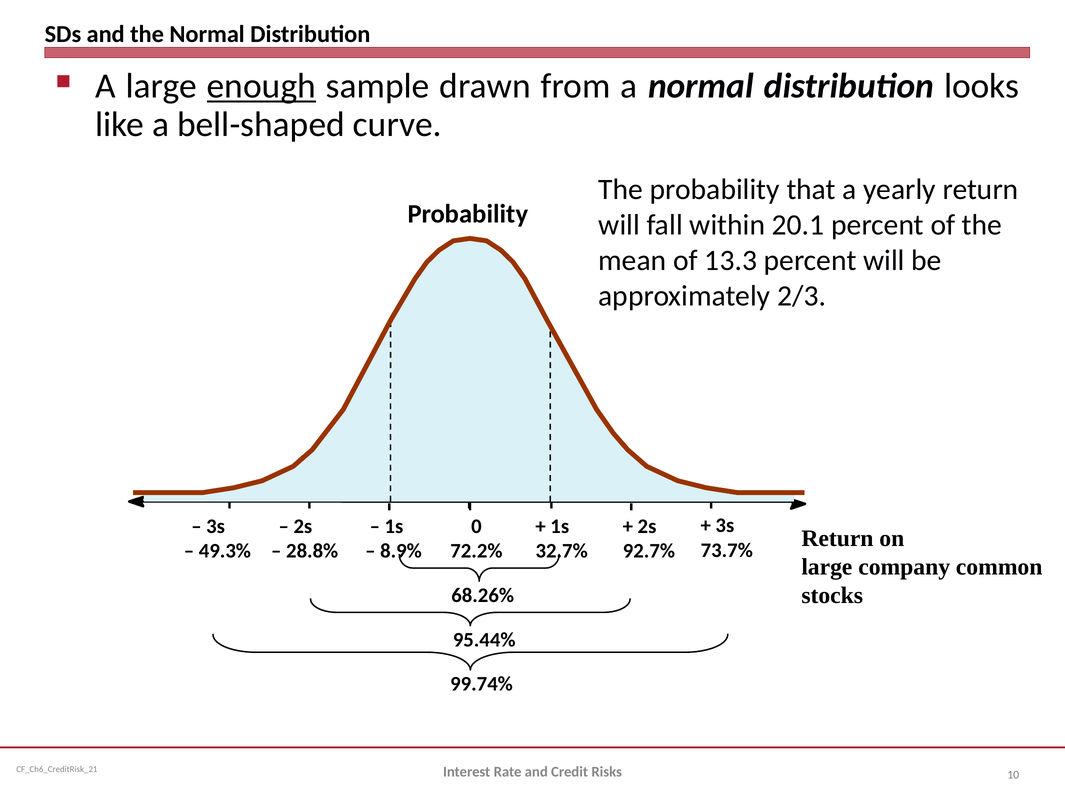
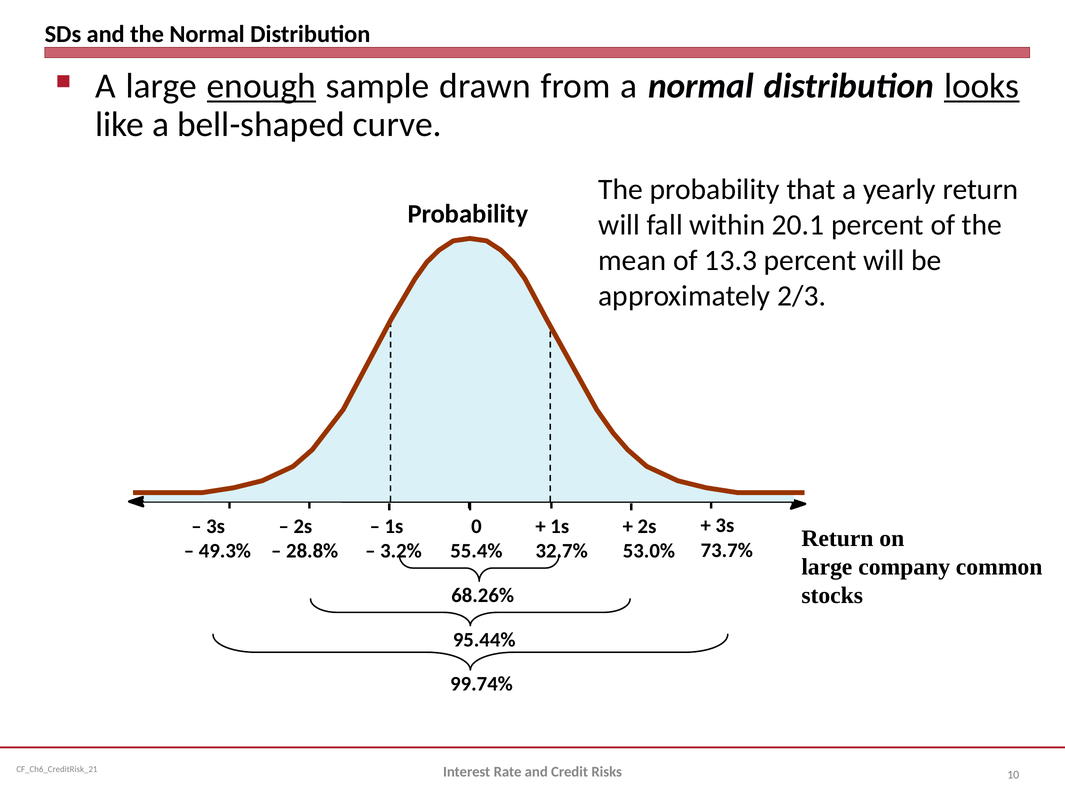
looks underline: none -> present (982, 86)
8.9%: 8.9% -> 3.2% (401, 552)
72.2%: 72.2% -> 55.4% (476, 552)
92.7%: 92.7% -> 53.0% (649, 552)
